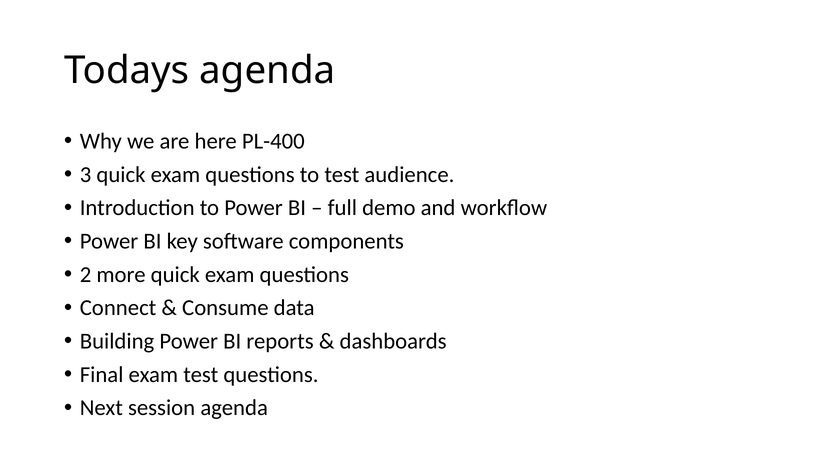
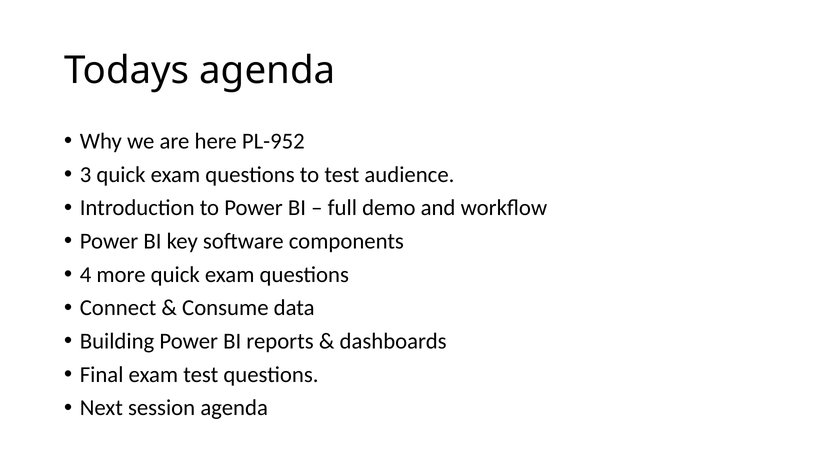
PL-400: PL-400 -> PL-952 (273, 141)
2: 2 -> 4 (86, 274)
